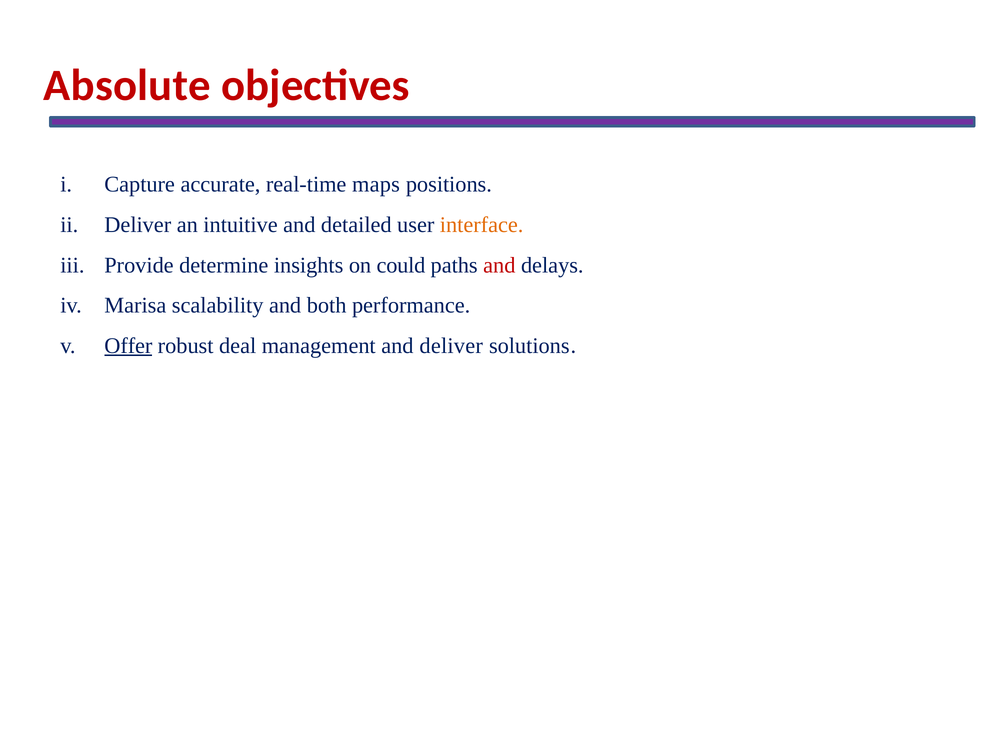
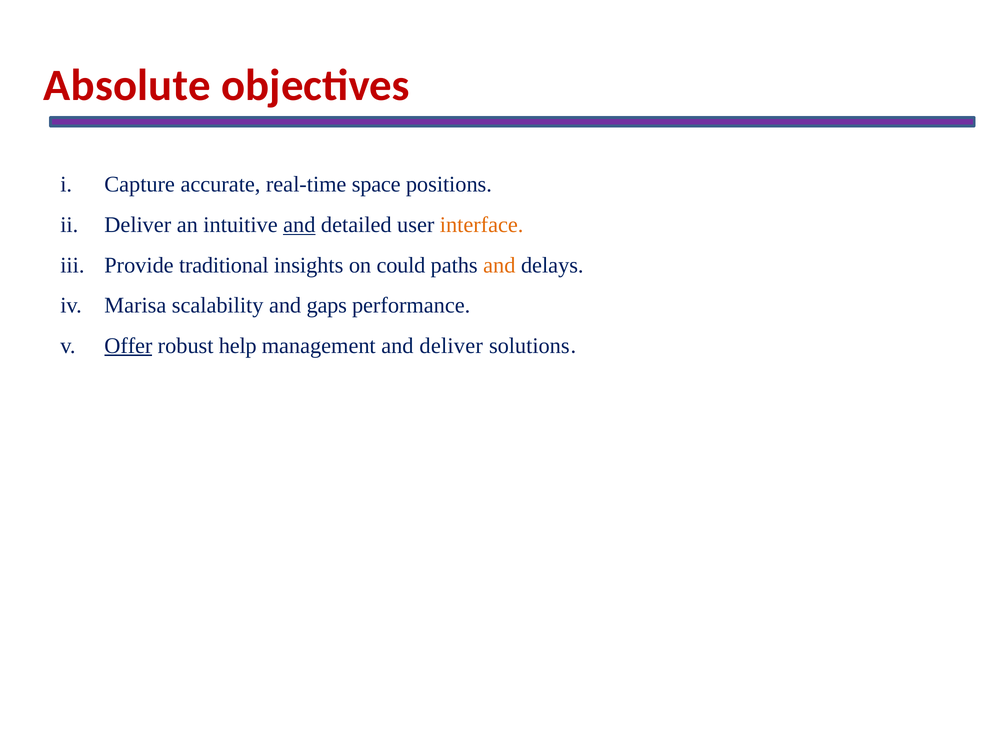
maps: maps -> space (376, 185)
and underline: none -> present (299, 225)
determine: determine -> traditional (224, 265)
and colour: red -> orange (499, 265)
both: both -> gaps (327, 305)
deal: deal -> help (238, 346)
